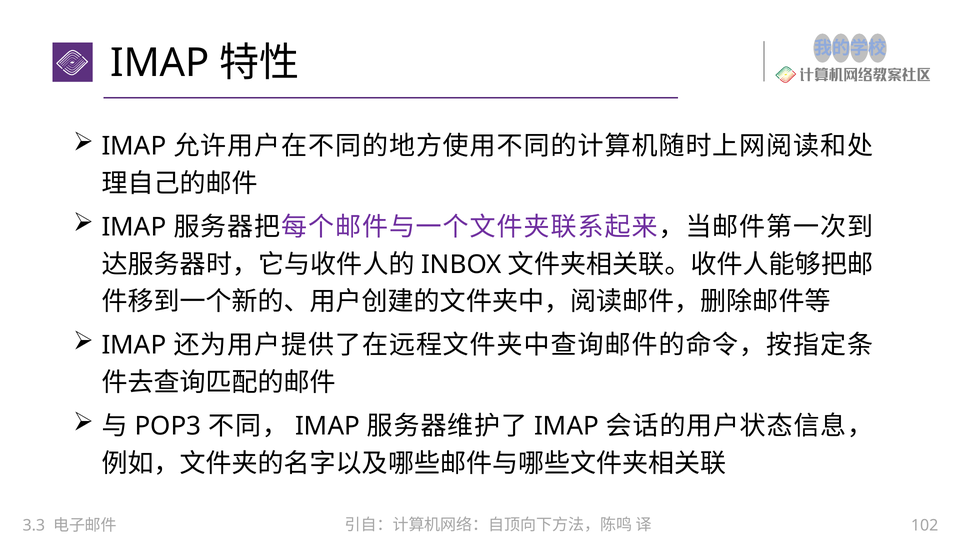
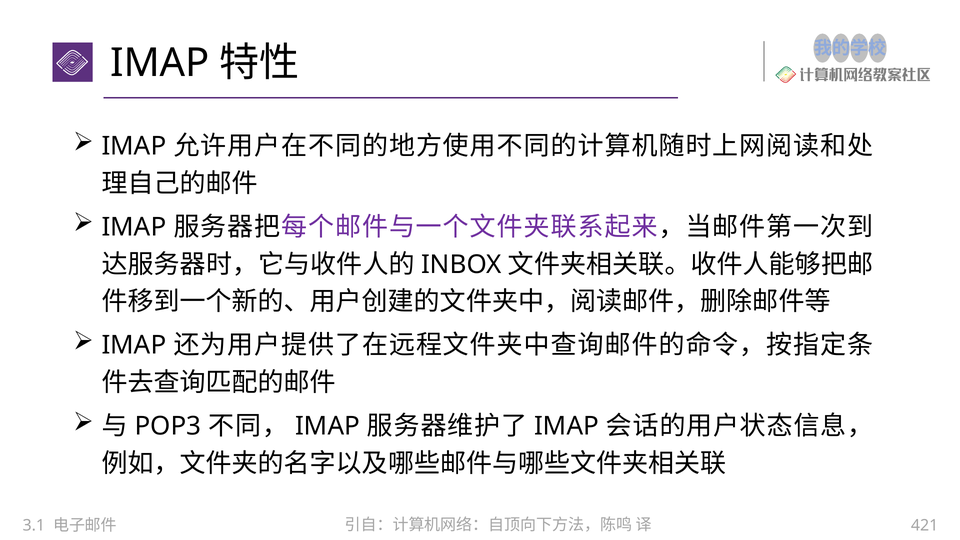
3.3: 3.3 -> 3.1 (34, 525)
102: 102 -> 421 (925, 525)
